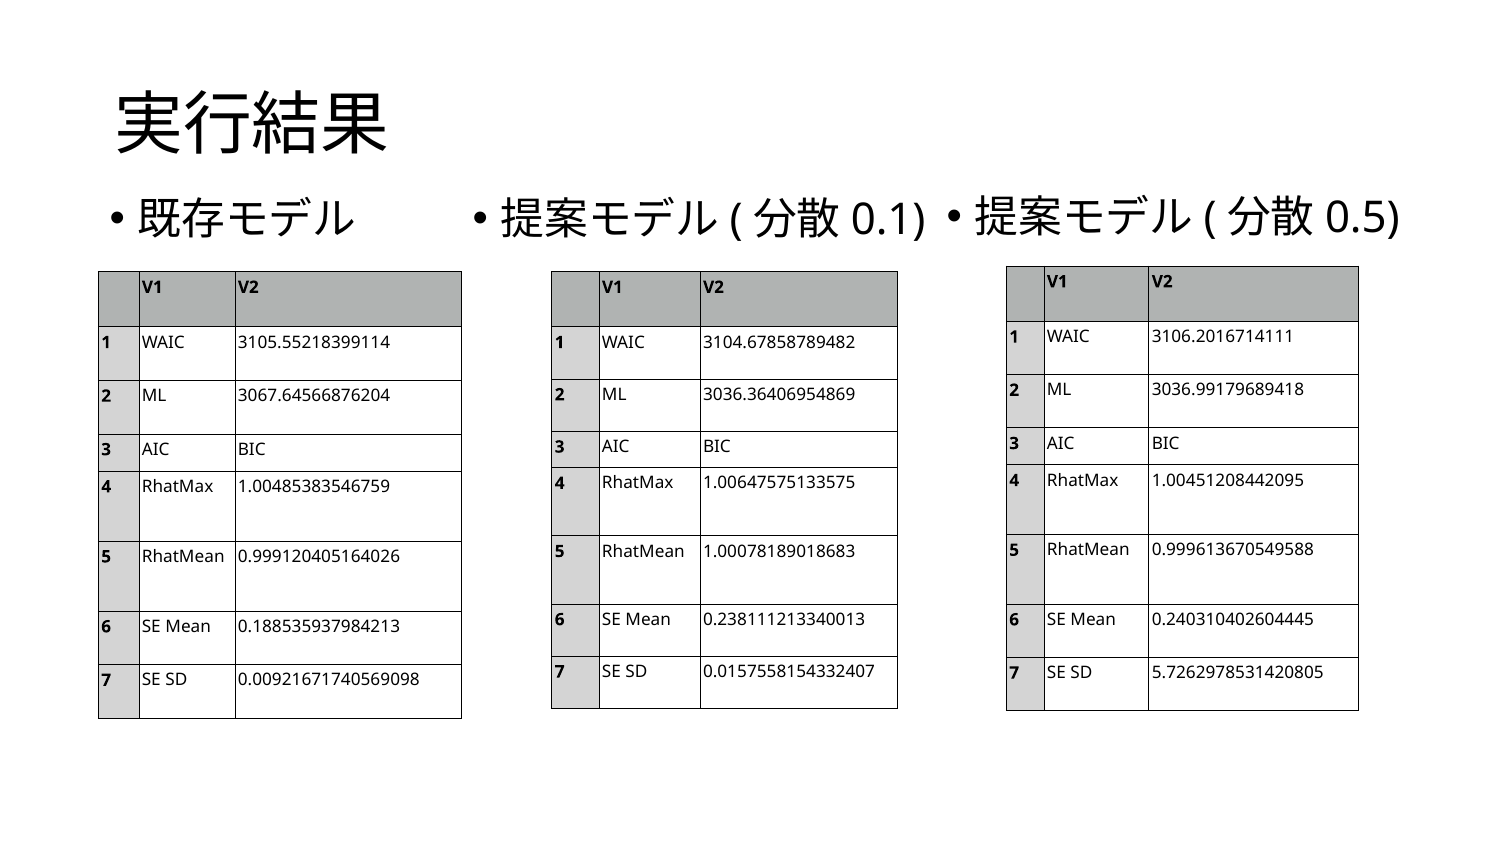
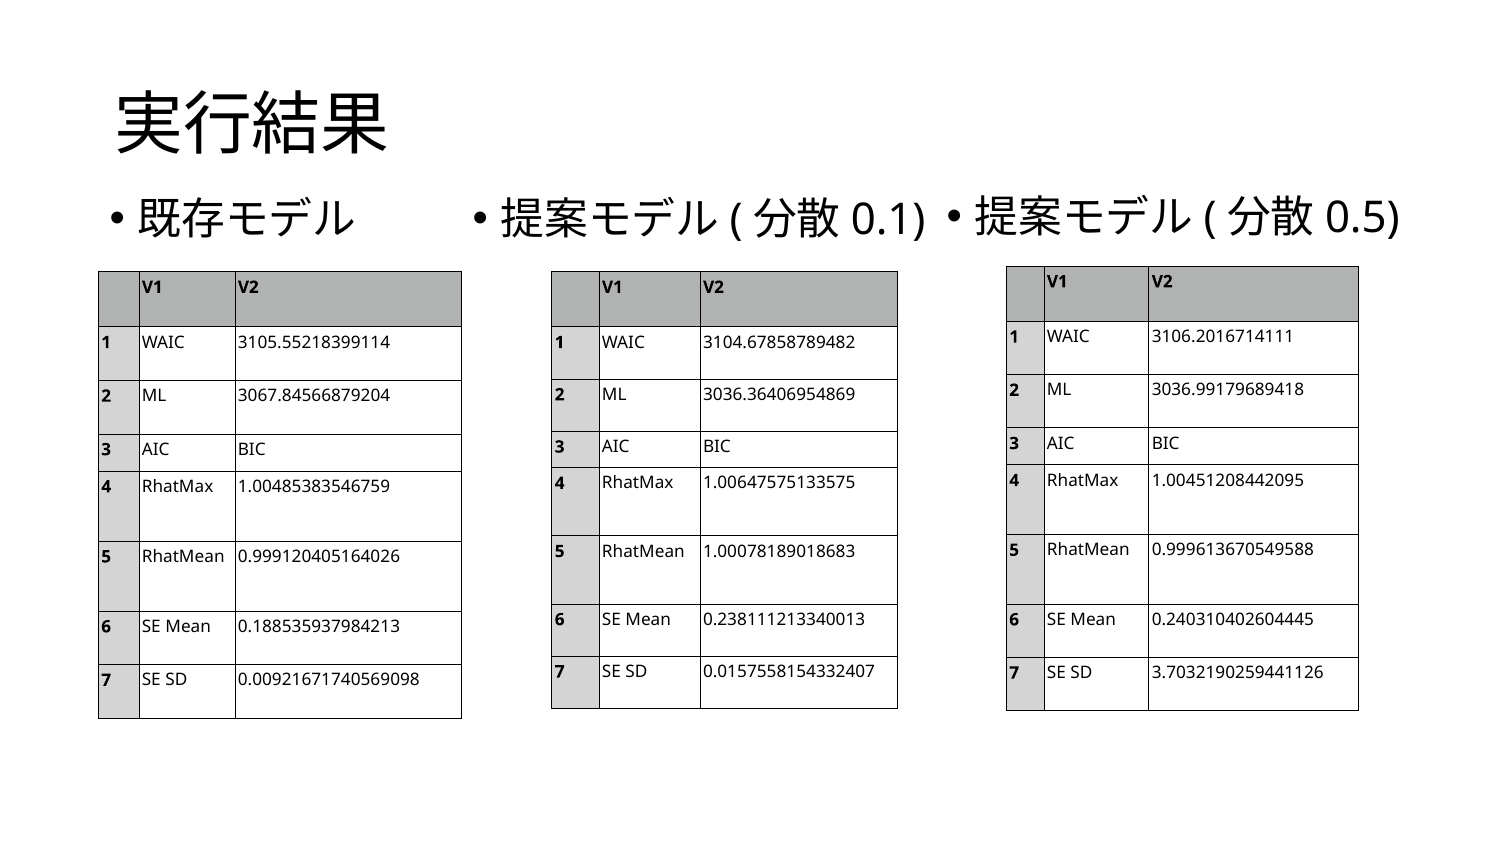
3067.64566876204: 3067.64566876204 -> 3067.84566879204 (314, 396)
5.7262978531420805: 5.7262978531420805 -> 3.7032190259441126 (1238, 673)
